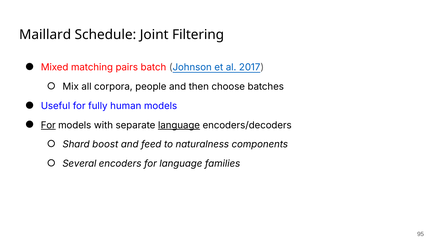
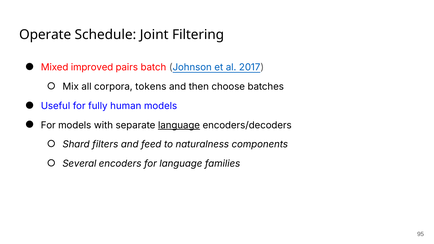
Maillard: Maillard -> Operate (45, 35)
matching: matching -> improved (92, 67)
people: people -> tokens (151, 87)
For underline: present -> none (48, 125)
boost: boost -> filters (105, 145)
